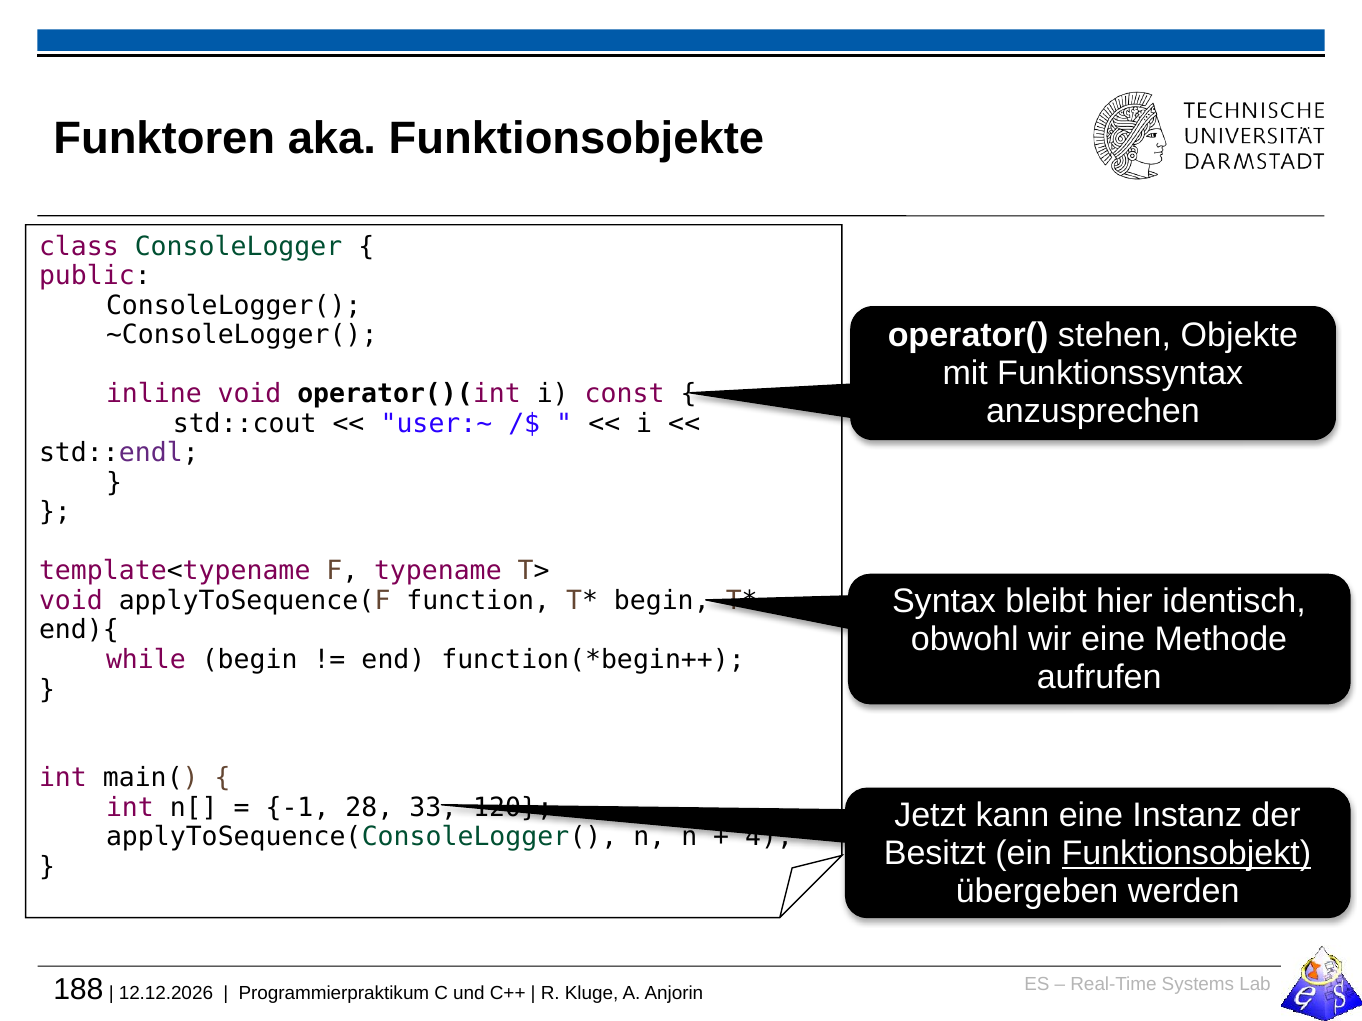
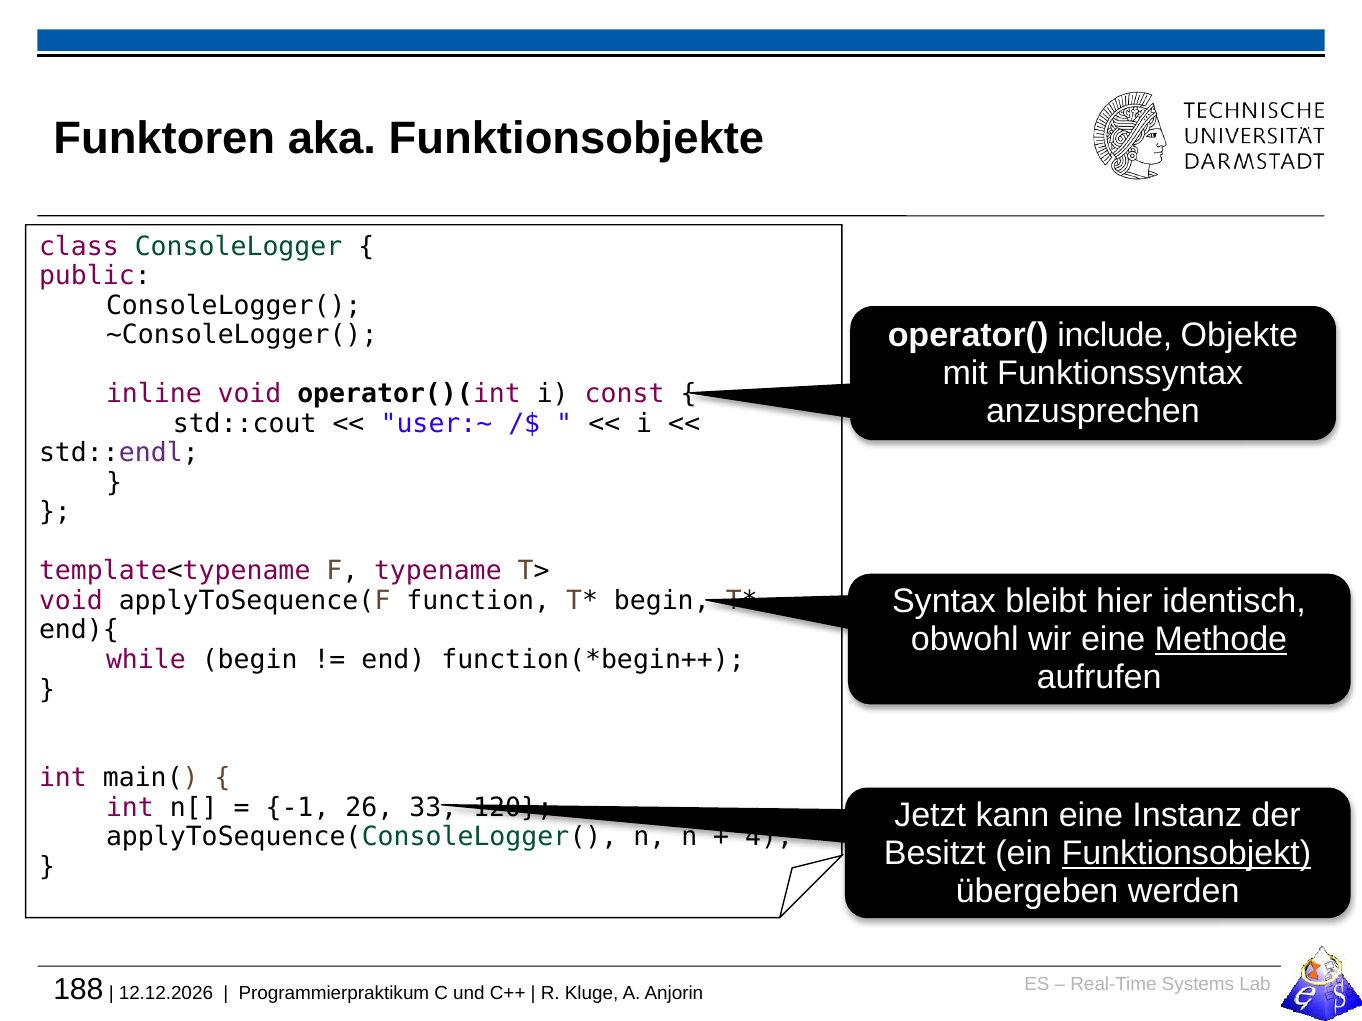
stehen: stehen -> include (1115, 335)
Methode underline: none -> present (1221, 639)
28: 28 -> 26 (369, 808)
